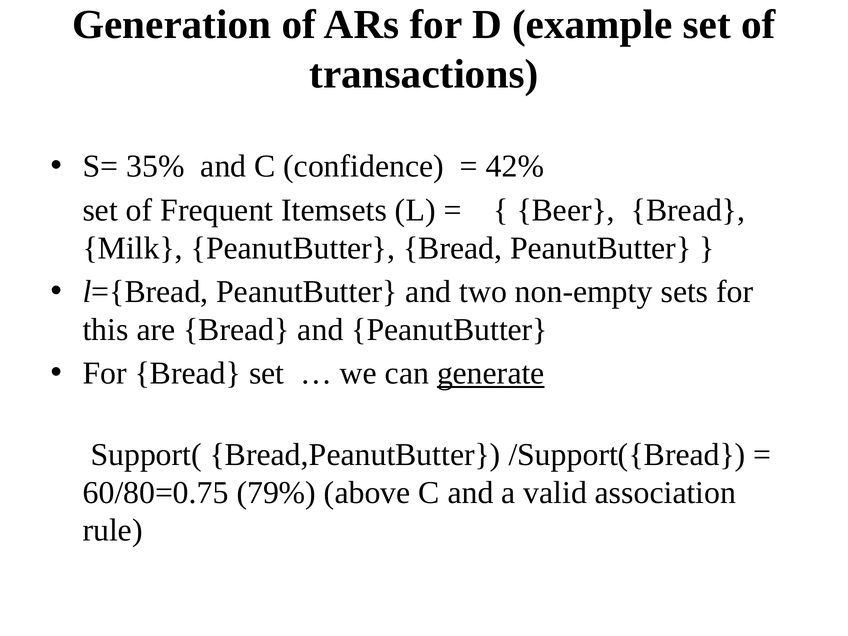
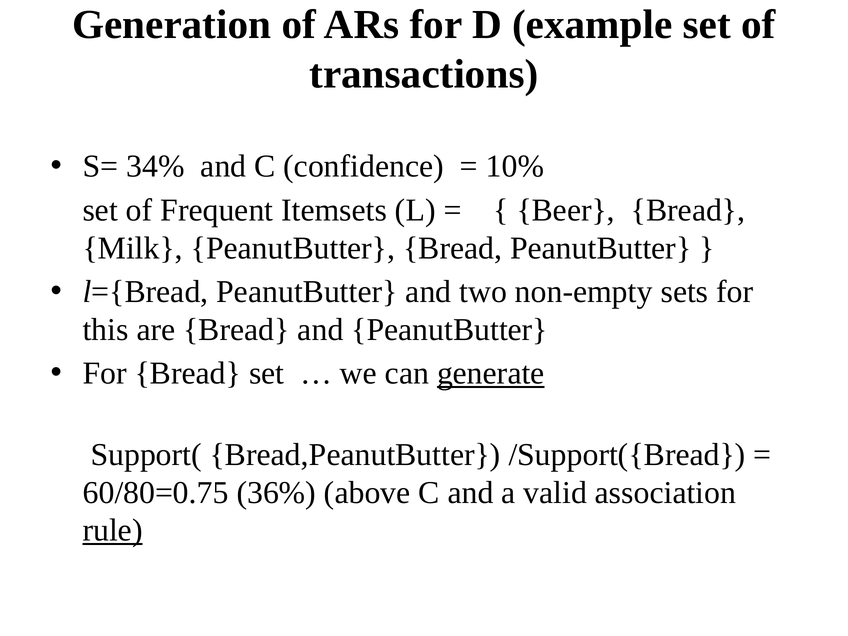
35%: 35% -> 34% (155, 166)
42%: 42% -> 10% (515, 166)
79%: 79% -> 36% (276, 493)
rule underline: none -> present (113, 530)
